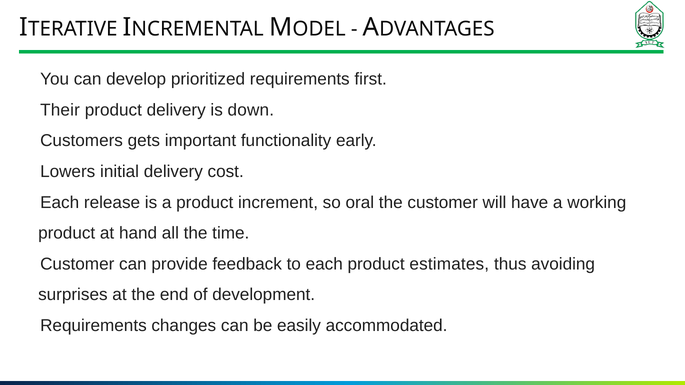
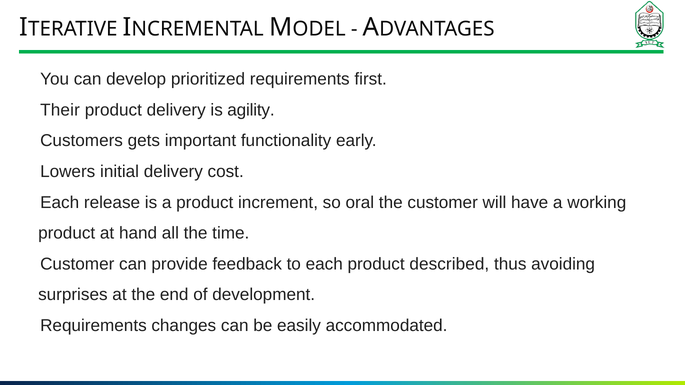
down: down -> agility (251, 110)
estimates: estimates -> described (449, 264)
